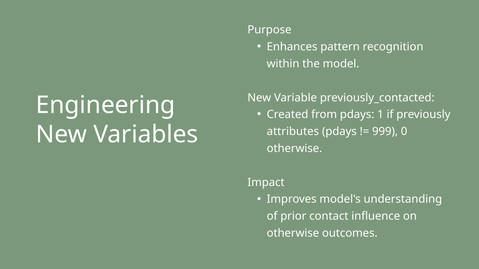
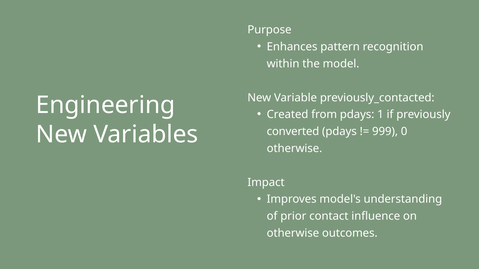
attributes: attributes -> converted (293, 132)
